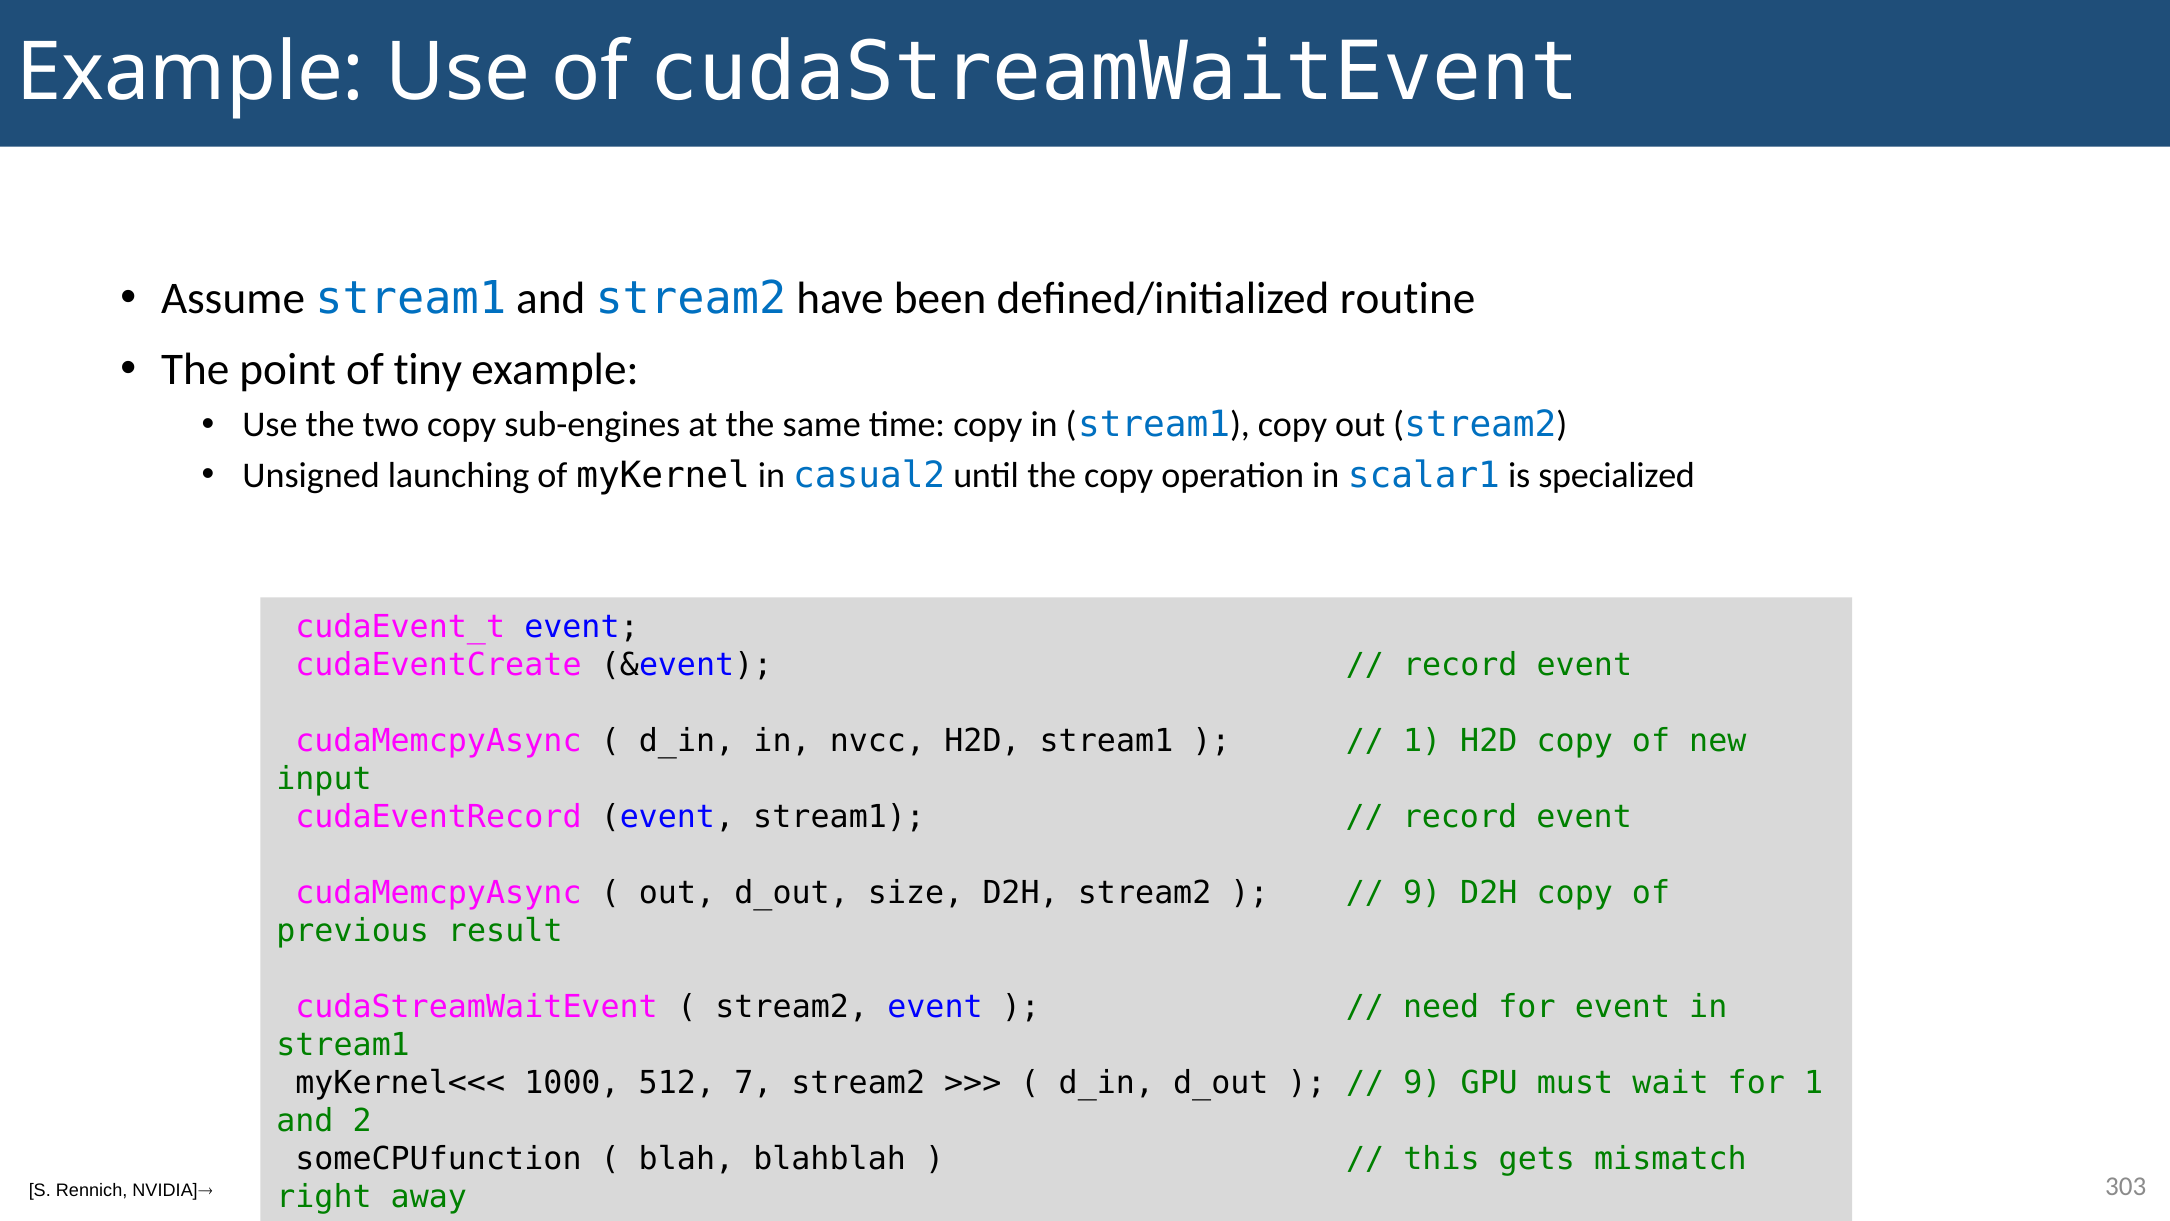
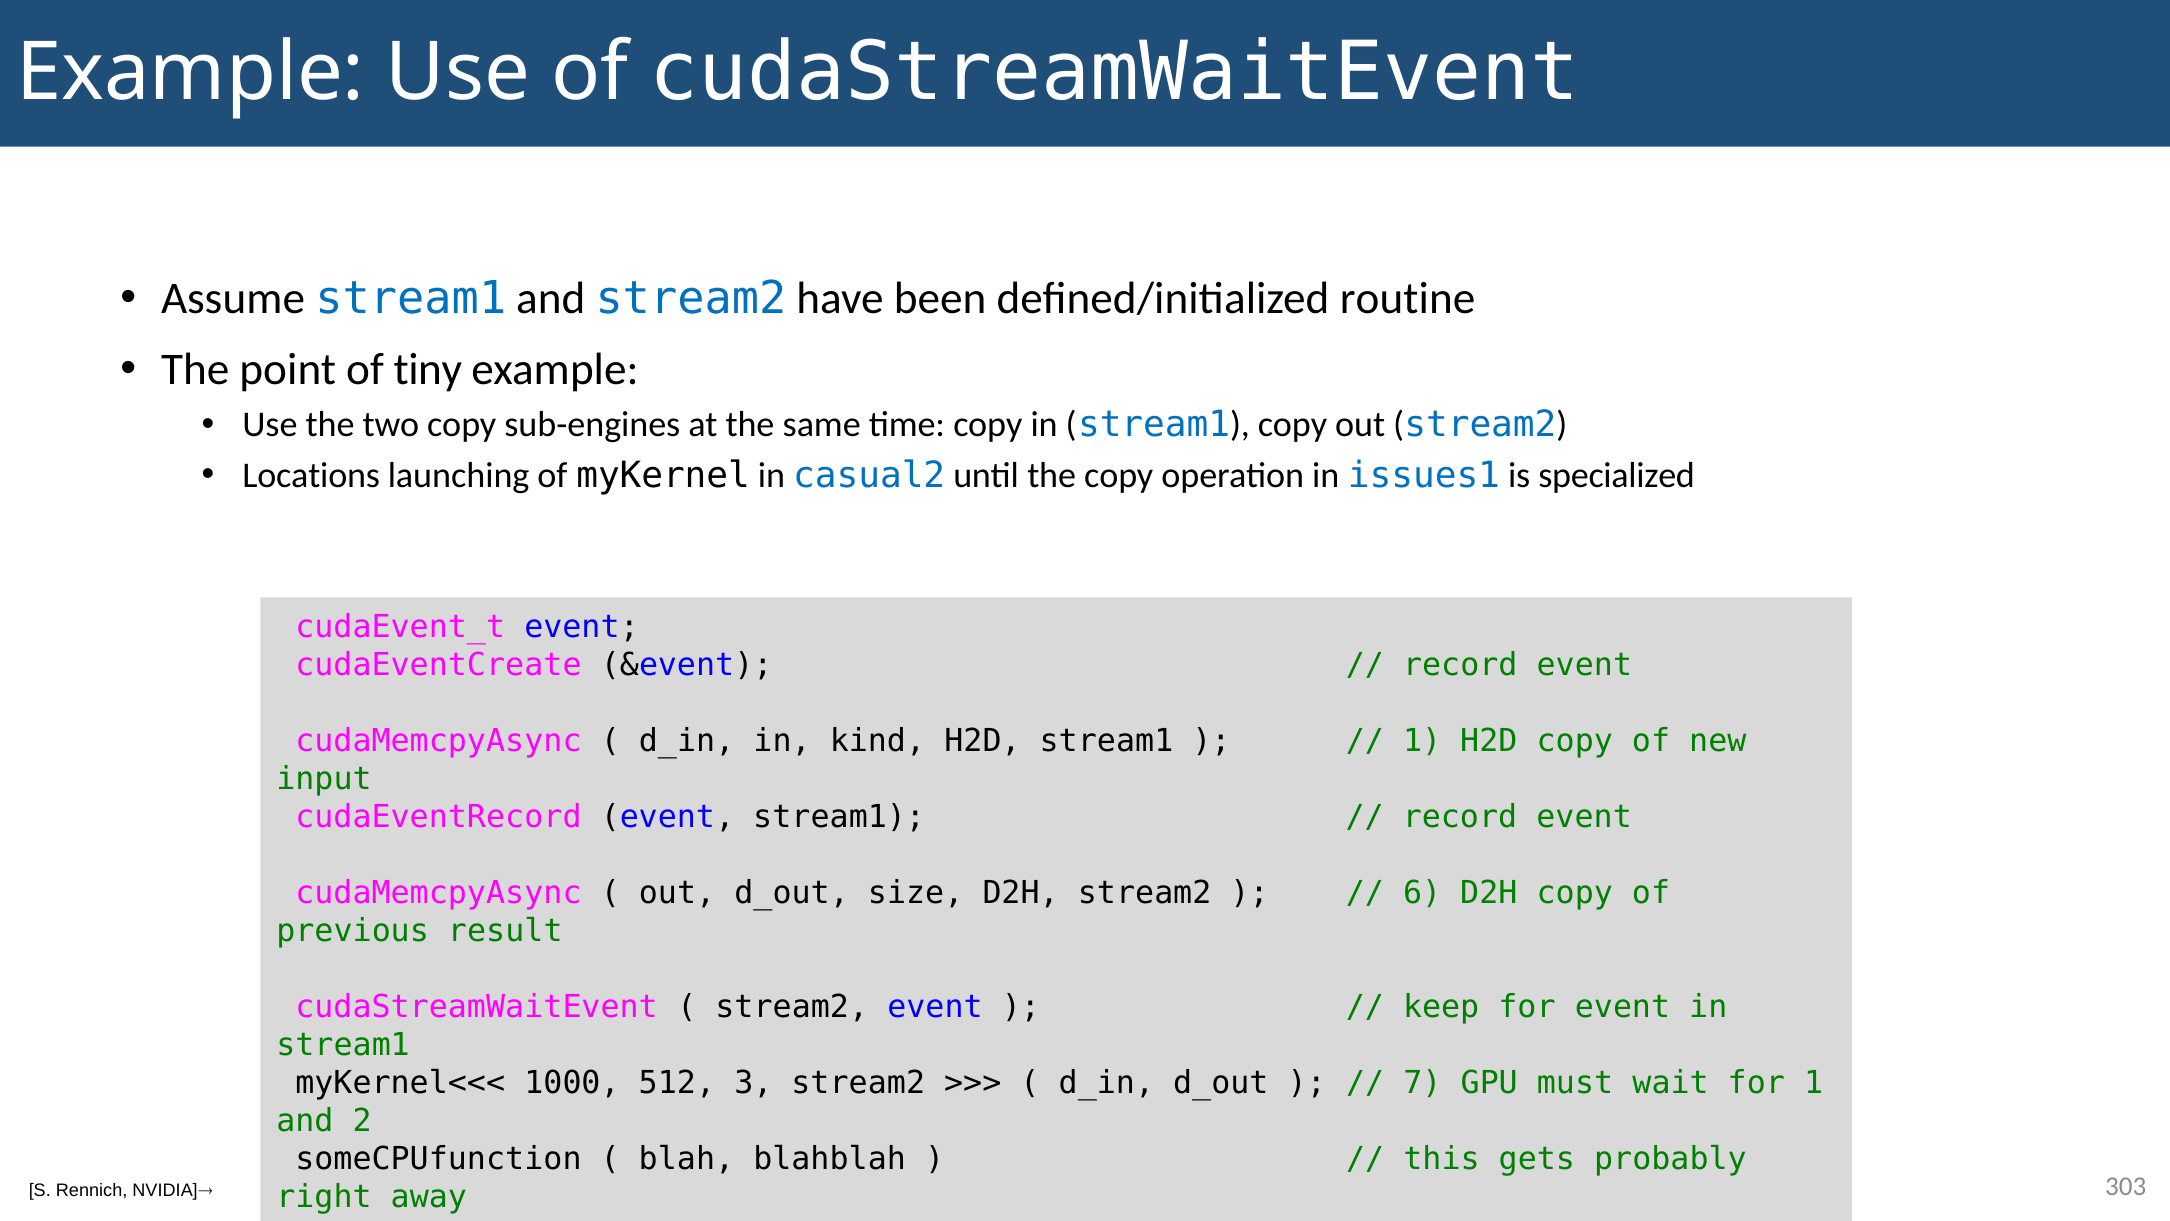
Unsigned: Unsigned -> Locations (311, 475)
scalar1: scalar1 -> issues1 (1424, 475)
nvcc: nvcc -> kind (877, 740)
9: 9 -> 6 (1422, 892)
need: need -> keep (1441, 1006)
7: 7 -> 3 (753, 1082)
9: 9 -> 7 (1422, 1082)
mismatch: mismatch -> probably (1670, 1158)
